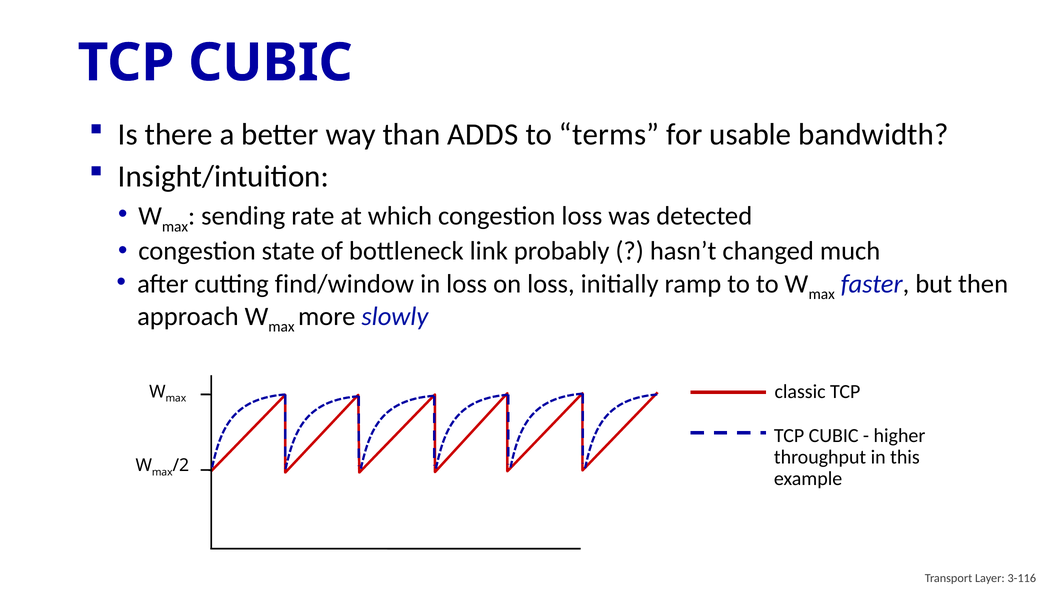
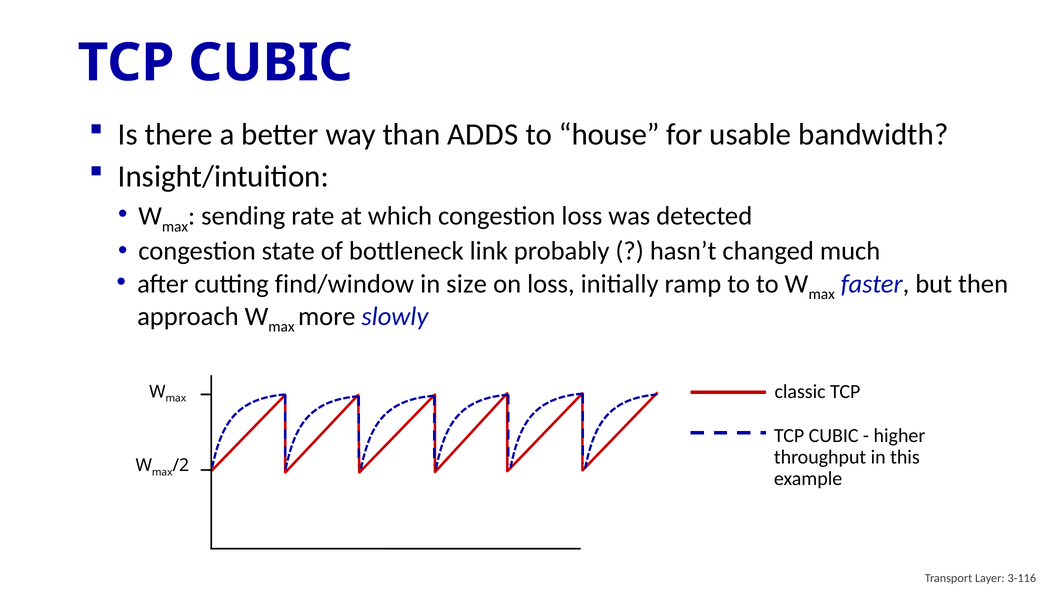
terms: terms -> house (609, 135)
in loss: loss -> size (467, 284)
